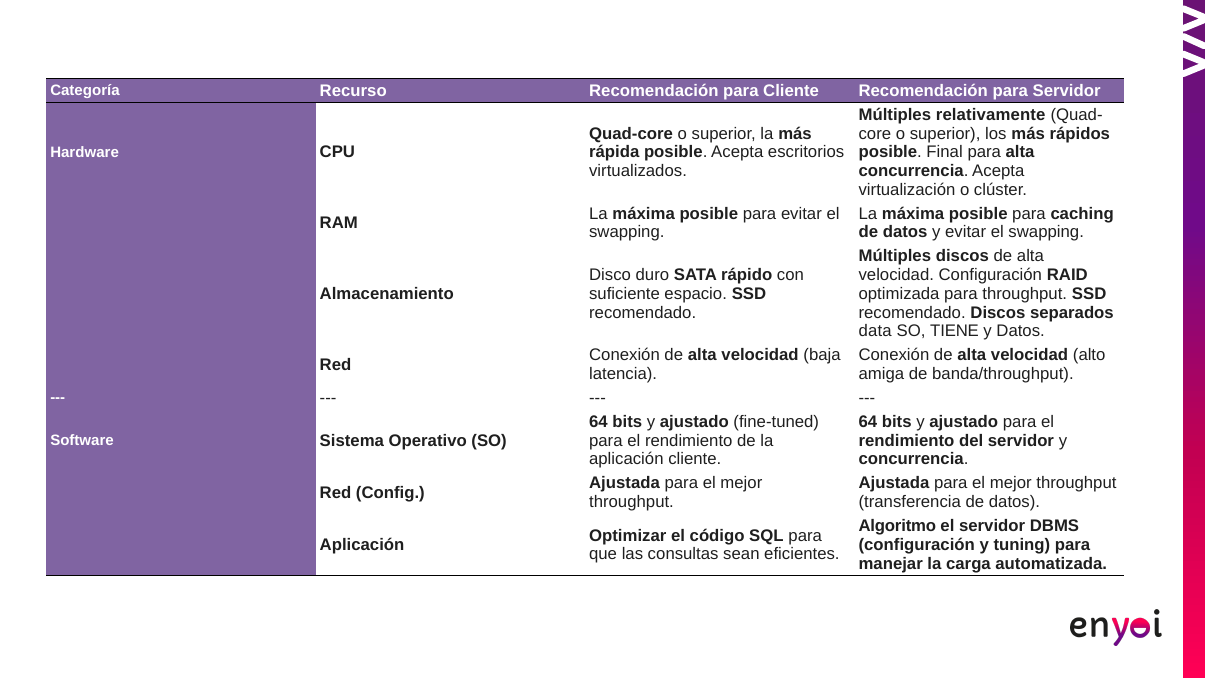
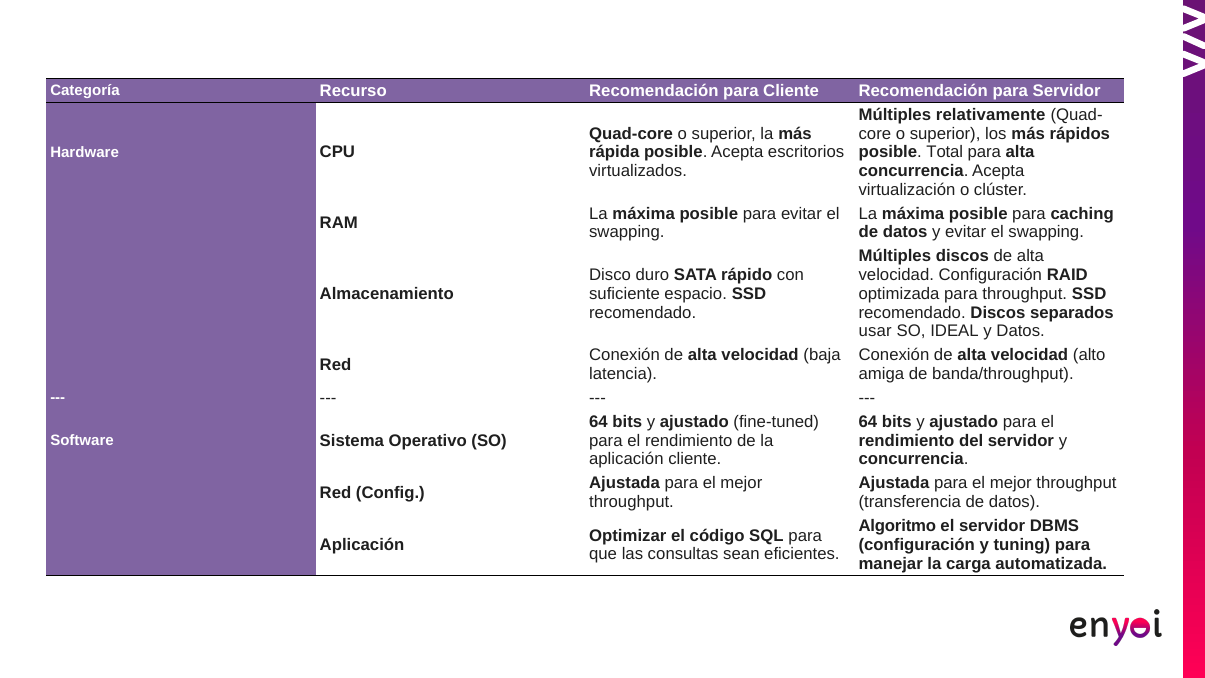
Final: Final -> Total (945, 152)
data: data -> usar (875, 331)
TIENE: TIENE -> IDEAL (954, 331)
